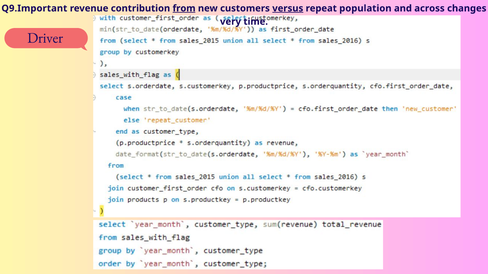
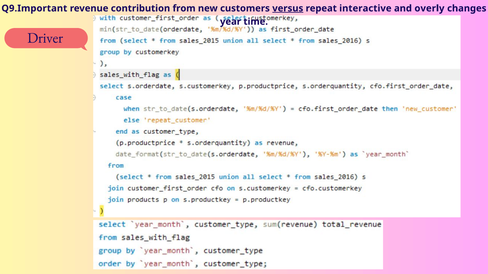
from underline: present -> none (184, 8)
population: population -> interactive (365, 8)
across: across -> overly (429, 8)
very: very -> year (231, 22)
